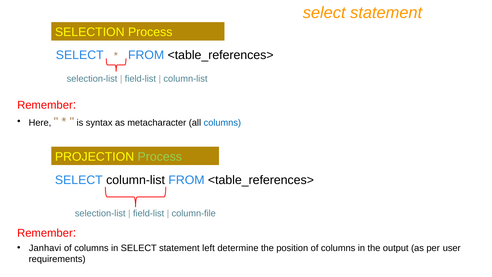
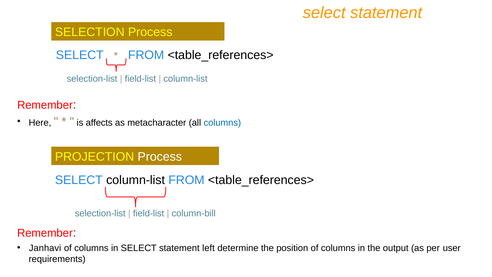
syntax: syntax -> affects (99, 123)
Process colour: light green -> white (160, 157)
column-file: column-file -> column-bill (194, 213)
